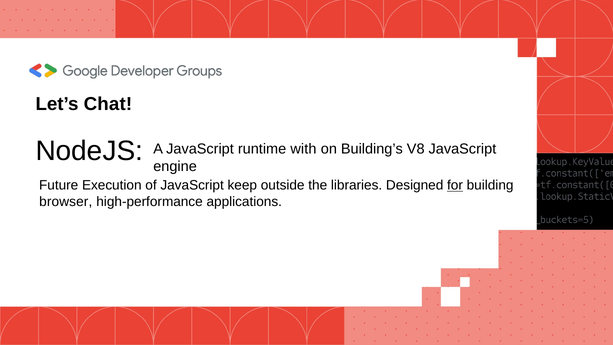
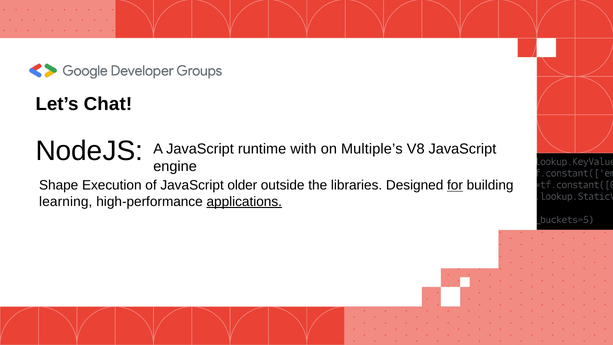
Building’s: Building’s -> Multiple’s (372, 149)
Future: Future -> Shape (59, 185)
keep: keep -> older (242, 185)
browser: browser -> learning (66, 202)
applications underline: none -> present (244, 202)
